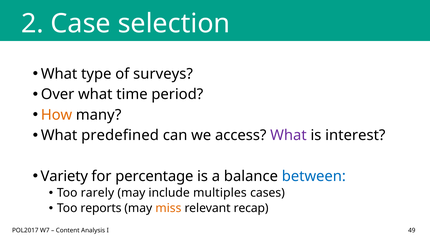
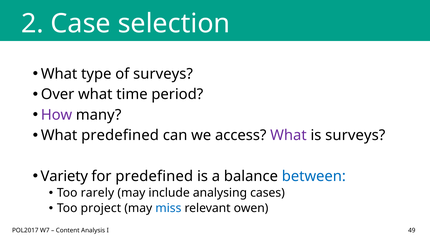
How colour: orange -> purple (56, 115)
is interest: interest -> surveys (355, 135)
for percentage: percentage -> predefined (154, 176)
multiples: multiples -> analysing (220, 193)
reports: reports -> project (101, 208)
miss colour: orange -> blue (168, 208)
recap: recap -> owen (251, 208)
